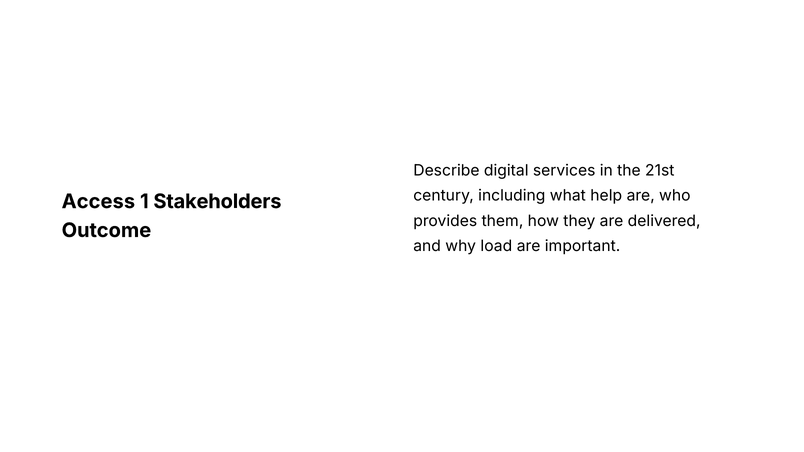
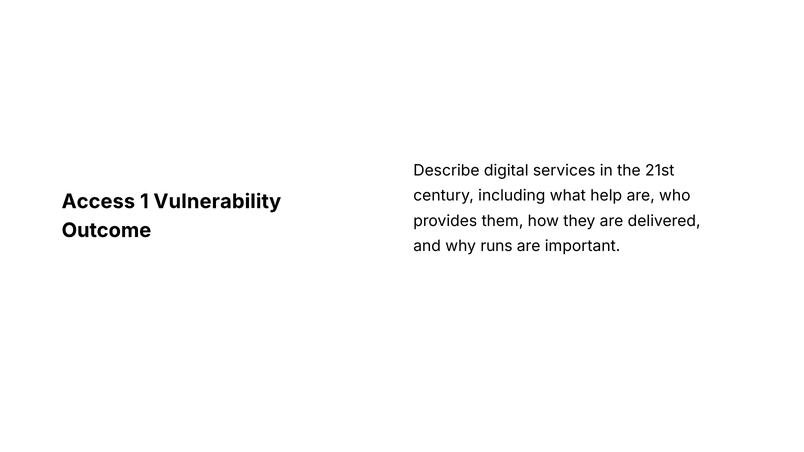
Stakeholders: Stakeholders -> Vulnerability (217, 202)
load: load -> runs (496, 246)
